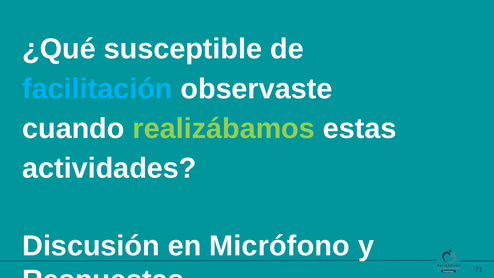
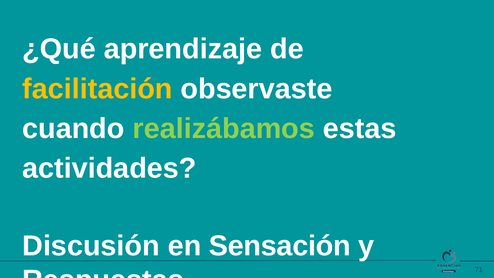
susceptible: susceptible -> aprendizaje (183, 49)
facilitación colour: light blue -> yellow (97, 89)
Micrófono: Micrófono -> Sensación (280, 246)
